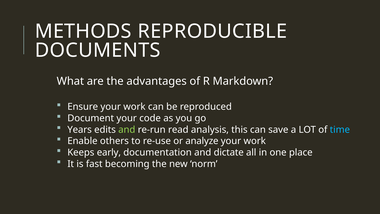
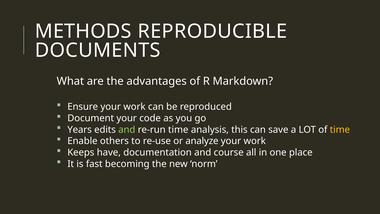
re-run read: read -> time (178, 129)
time colour: light blue -> yellow (340, 129)
early: early -> have (109, 152)
dictate: dictate -> course (229, 152)
